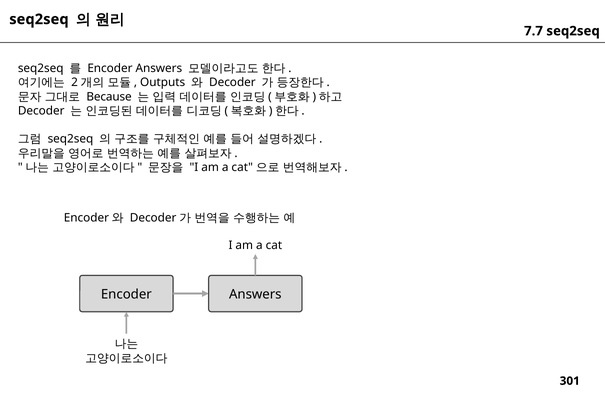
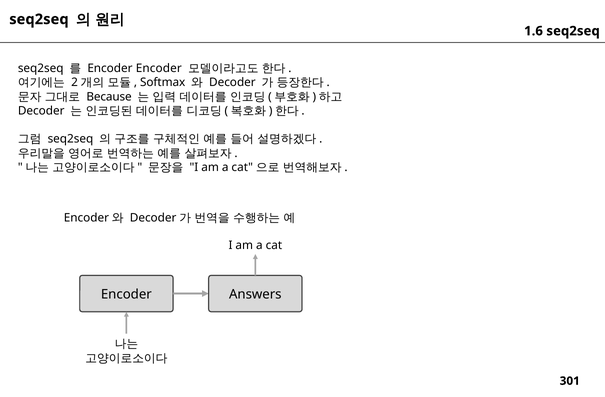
7.7: 7.7 -> 1.6 (534, 31)
Answers: Answers -> Encoder (159, 69)
Outputs: Outputs -> Softmax (163, 83)
